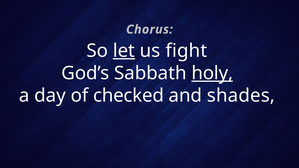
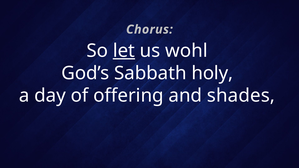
fight: fight -> wohl (186, 51)
holy underline: present -> none (212, 73)
checked: checked -> offering (128, 96)
